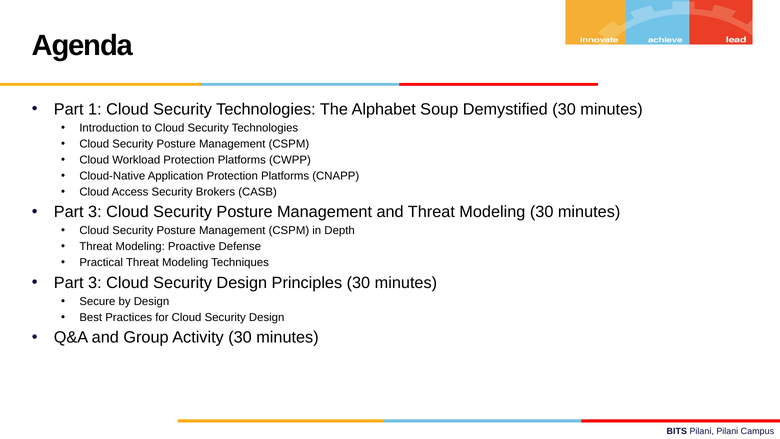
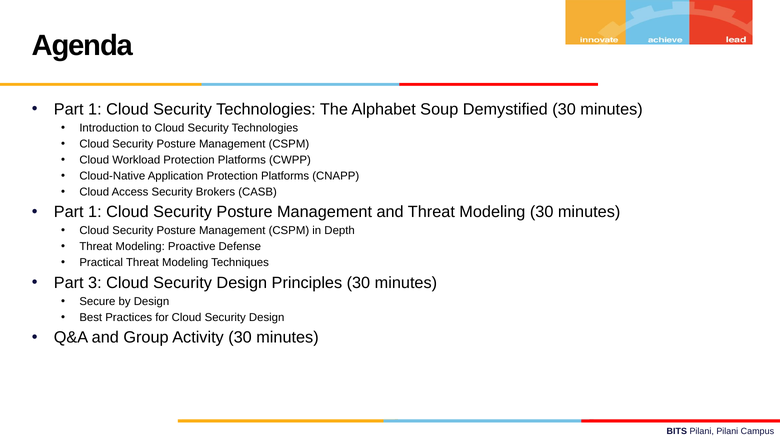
3: 3 -> 1 (95, 212)
